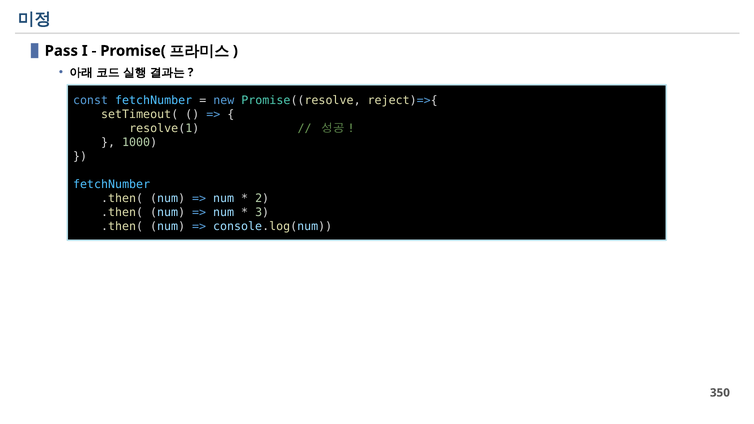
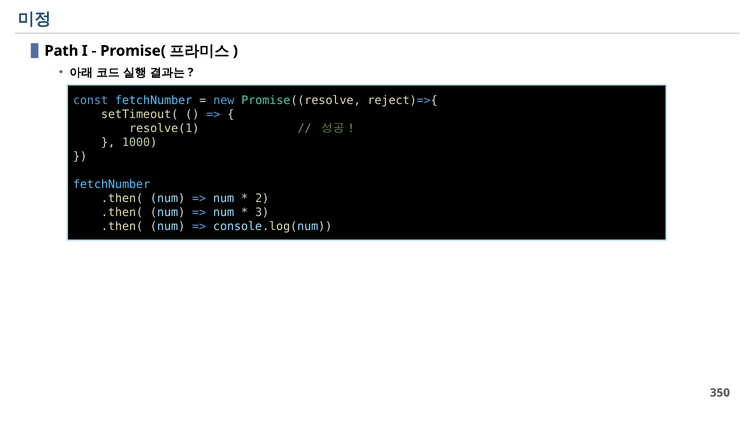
Pass: Pass -> Path (61, 51)
